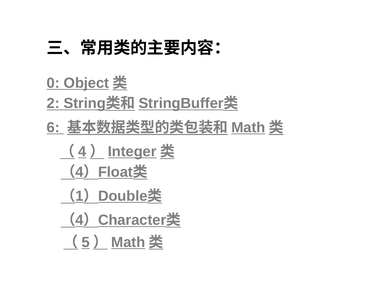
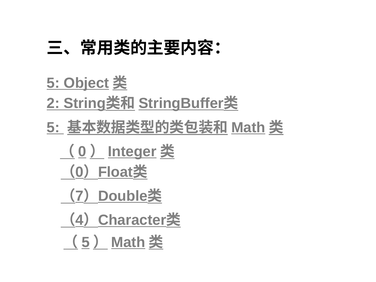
0: 0 -> 5 (53, 83)
6: 6 -> 5 (53, 127)
4: 4 -> 0 (82, 152)
4: 4 -> 0 (79, 172)
1: 1 -> 7 (79, 196)
